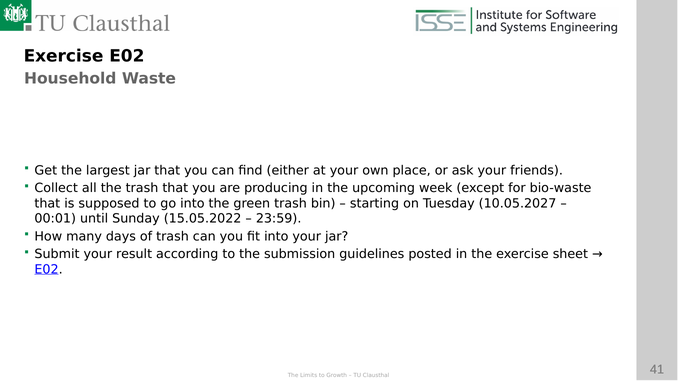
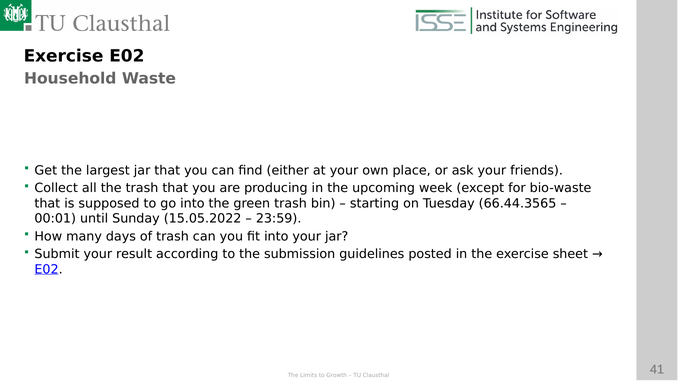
10.05.2027: 10.05.2027 -> 66.44.3565 (518, 204)
